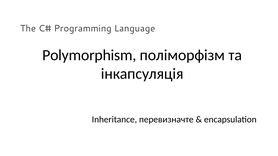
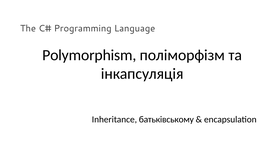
перевизначте: перевизначте -> батьківському (166, 120)
